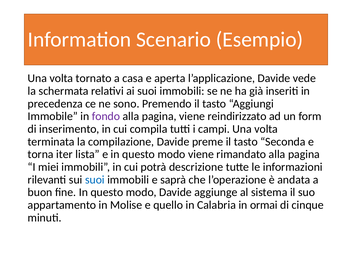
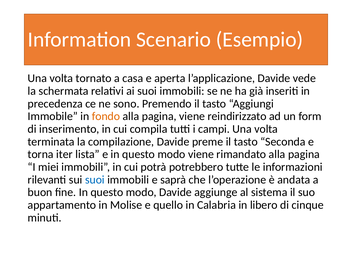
fondo colour: purple -> orange (106, 116)
descrizione: descrizione -> potrebbero (196, 167)
ormai: ormai -> libero (264, 205)
